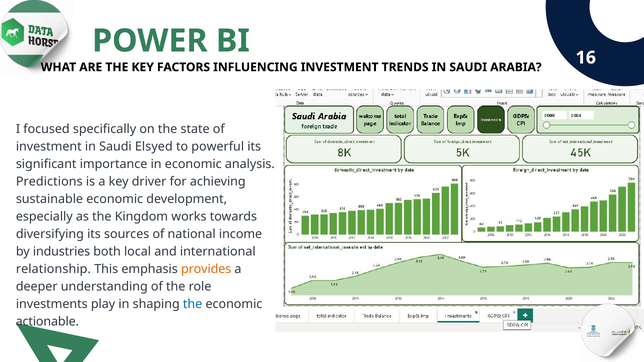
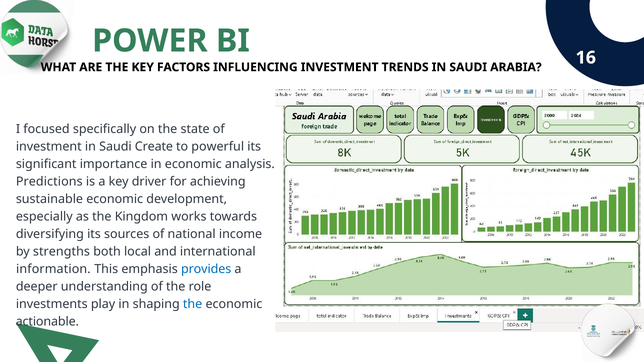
Elsyed: Elsyed -> Create (154, 147)
industries: industries -> strengths (61, 252)
relationship: relationship -> information (53, 269)
provides colour: orange -> blue (206, 269)
